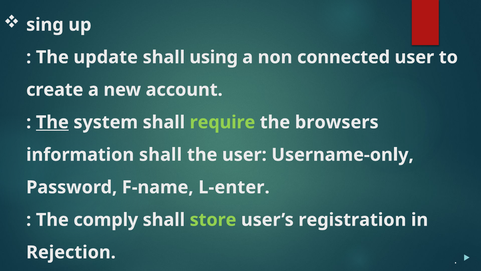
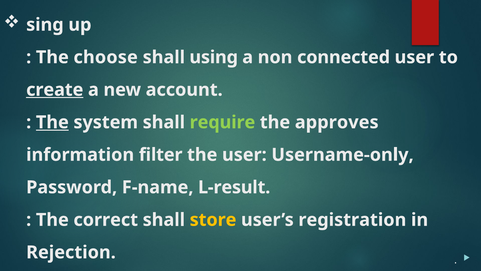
update: update -> choose (106, 57)
create underline: none -> present (55, 90)
browsers: browsers -> approves (337, 122)
information shall: shall -> filter (161, 155)
L-enter: L-enter -> L-result (234, 187)
comply: comply -> correct (106, 220)
store colour: light green -> yellow (213, 220)
